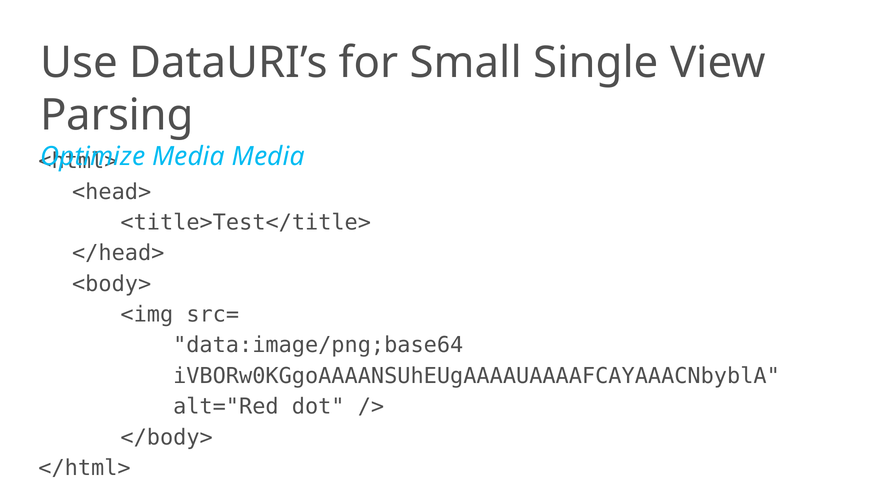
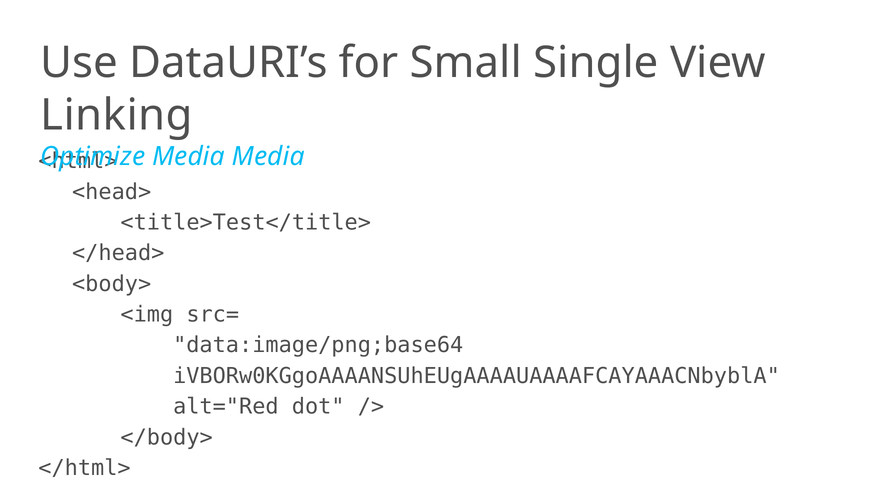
Parsing: Parsing -> Linking (116, 115)
